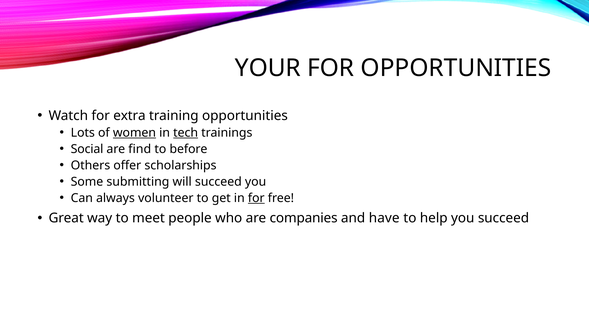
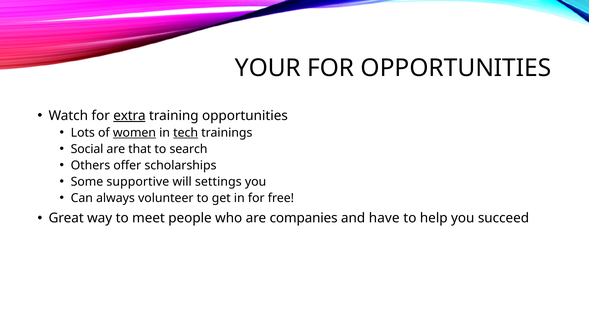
extra underline: none -> present (129, 115)
find: find -> that (140, 149)
before: before -> search (188, 149)
submitting: submitting -> supportive (138, 181)
will succeed: succeed -> settings (218, 181)
for underline: present -> none (256, 198)
